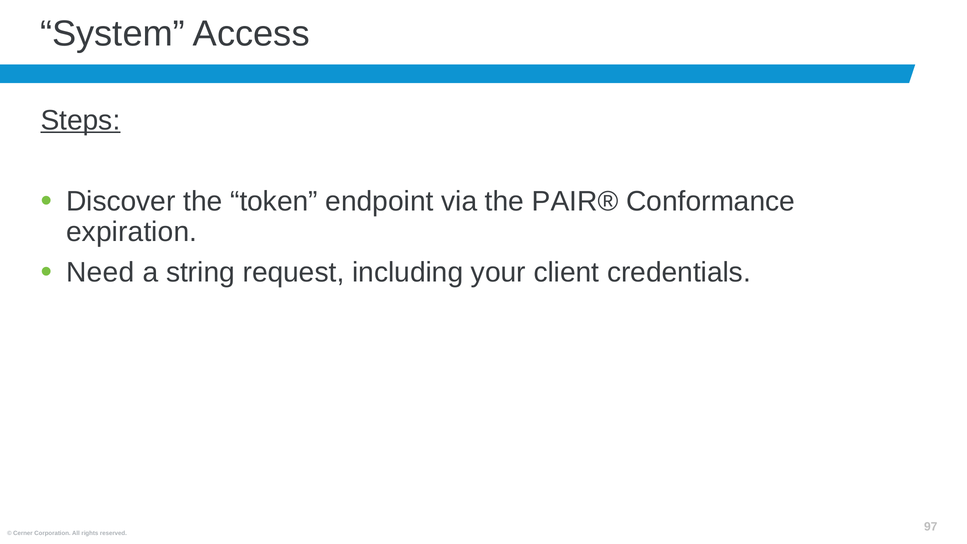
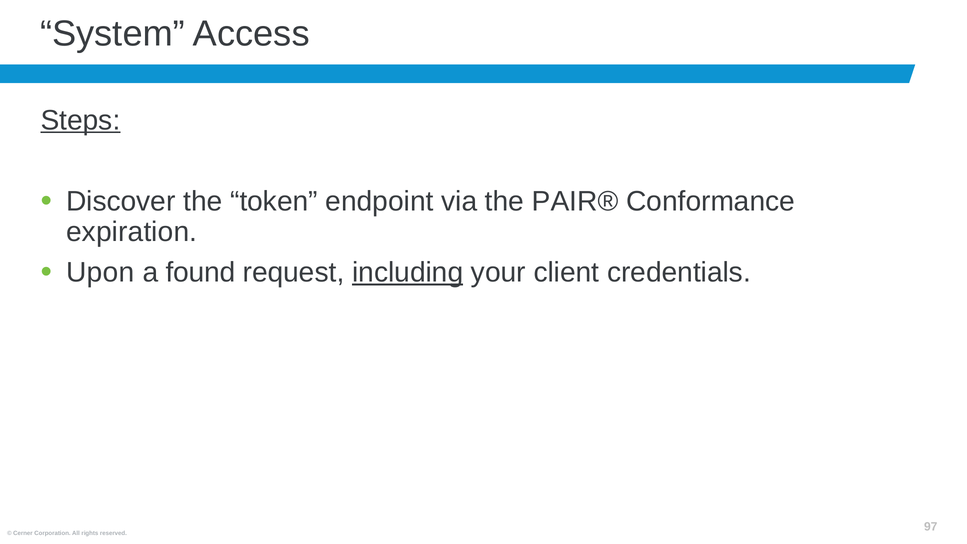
Need: Need -> Upon (100, 272)
string: string -> found (201, 272)
including underline: none -> present (408, 272)
